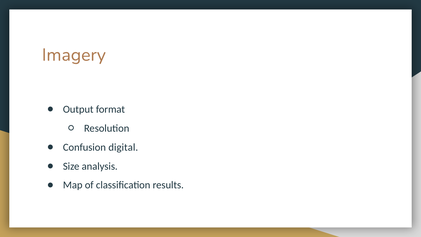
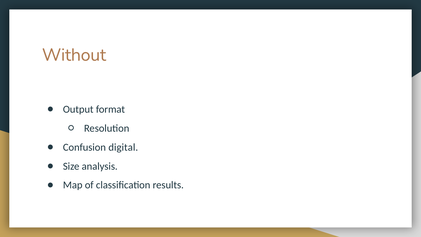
Imagery: Imagery -> Without (74, 55)
